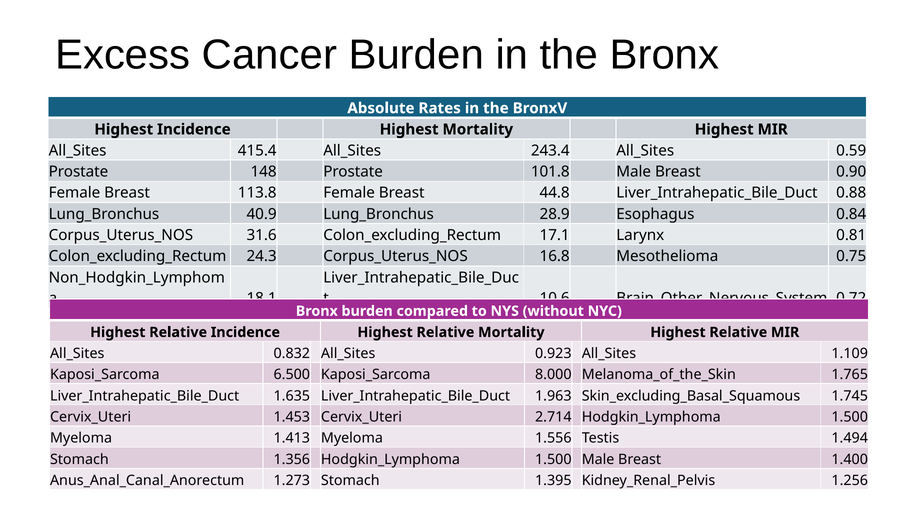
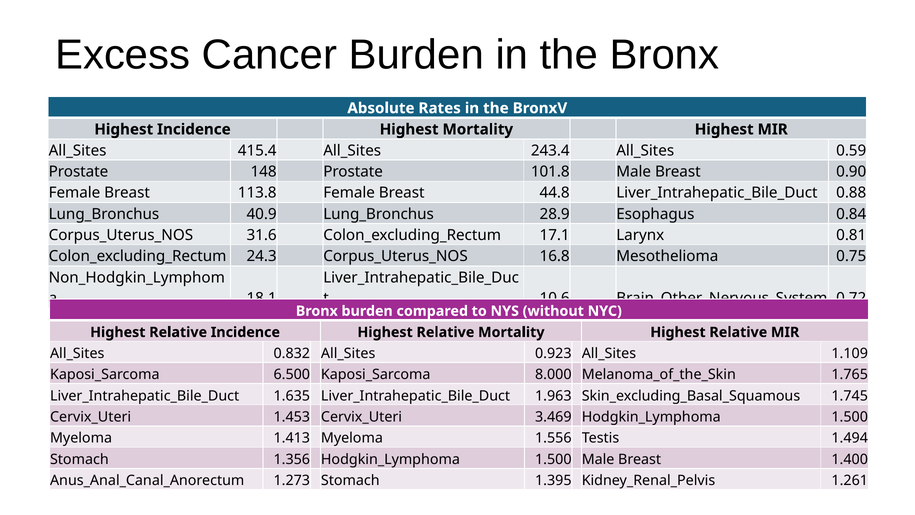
2.714: 2.714 -> 3.469 (553, 417)
1.256: 1.256 -> 1.261 (850, 480)
